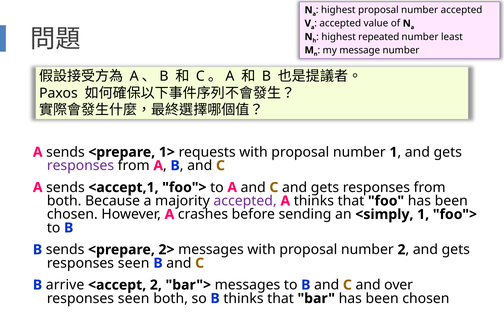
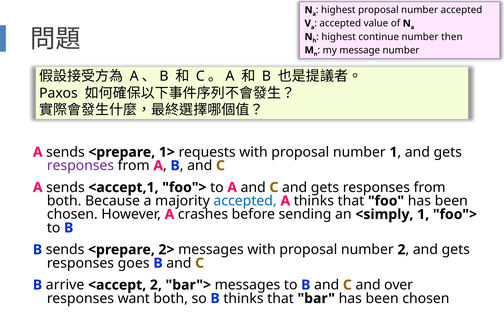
repeated: repeated -> continue (379, 37)
least: least -> then (452, 37)
accepted colour: purple -> blue (245, 201)
seen: seen -> goes (134, 263)
seen: seen -> want (134, 298)
